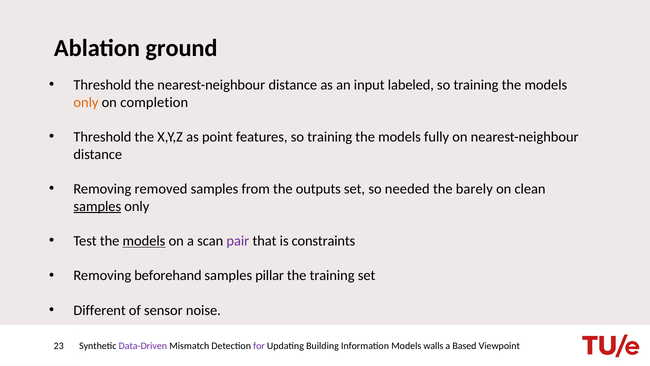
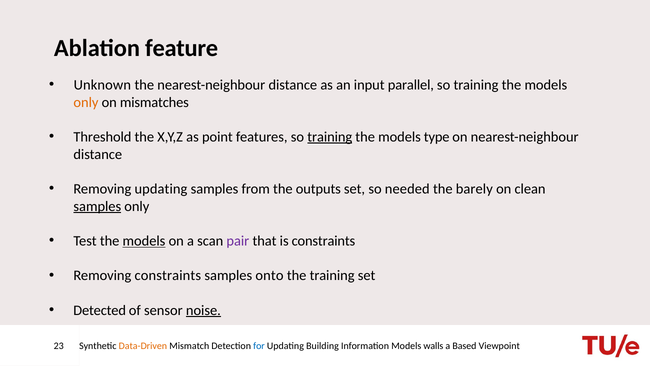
ground: ground -> feature (182, 48)
Threshold: Threshold -> Unknown (102, 85)
labeled: labeled -> parallel (411, 85)
completion: completion -> mismatches (154, 102)
training underline: none -> present (330, 137)
fully: fully -> type (437, 137)
Removing removed: removed -> updating (161, 189)
Removing beforehand: beforehand -> constraints (168, 275)
pillar: pillar -> onto (269, 275)
Different: Different -> Detected (100, 310)
noise underline: none -> present (203, 310)
Data-Driven colour: purple -> orange (143, 346)
for colour: purple -> blue (259, 346)
